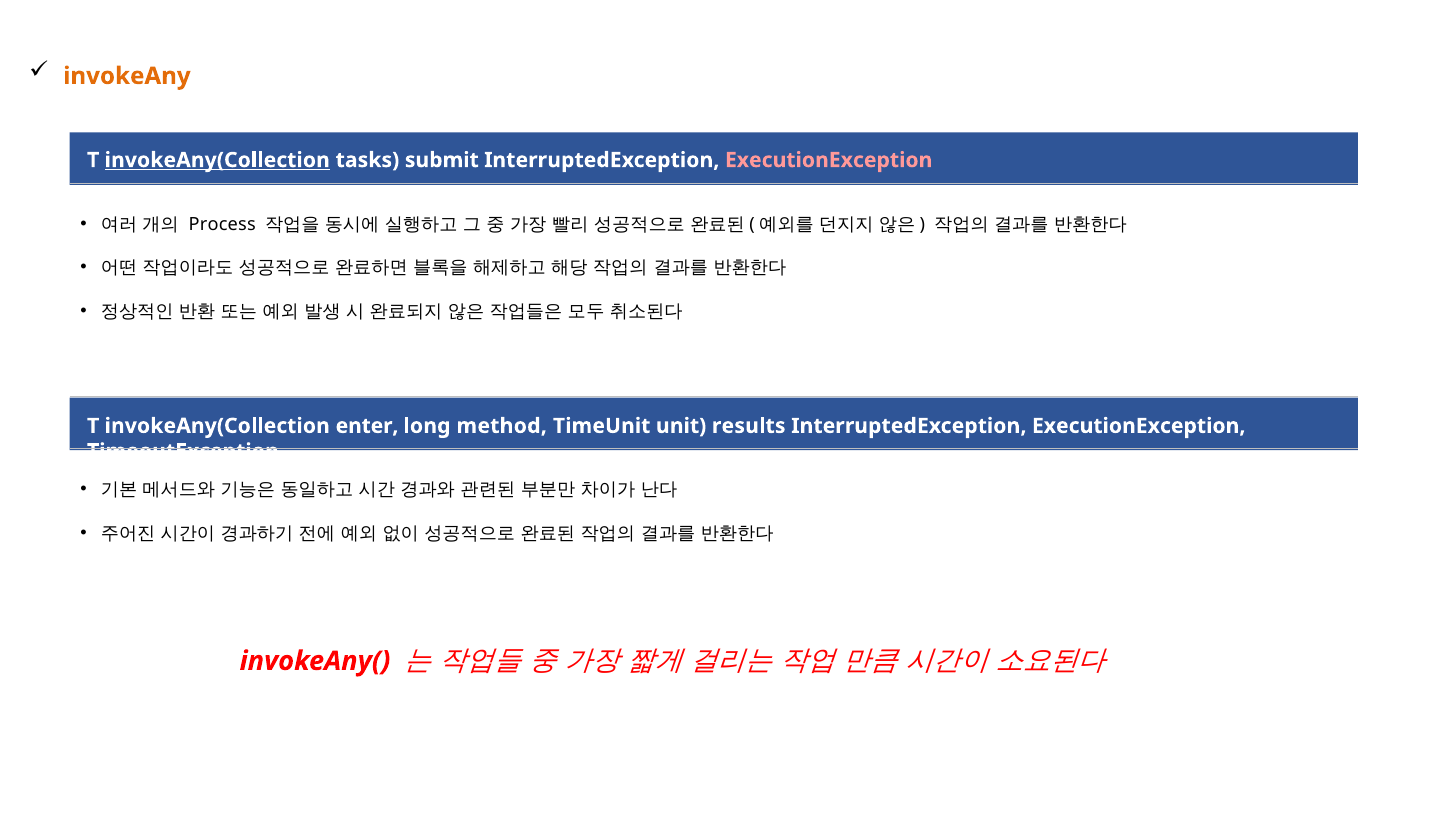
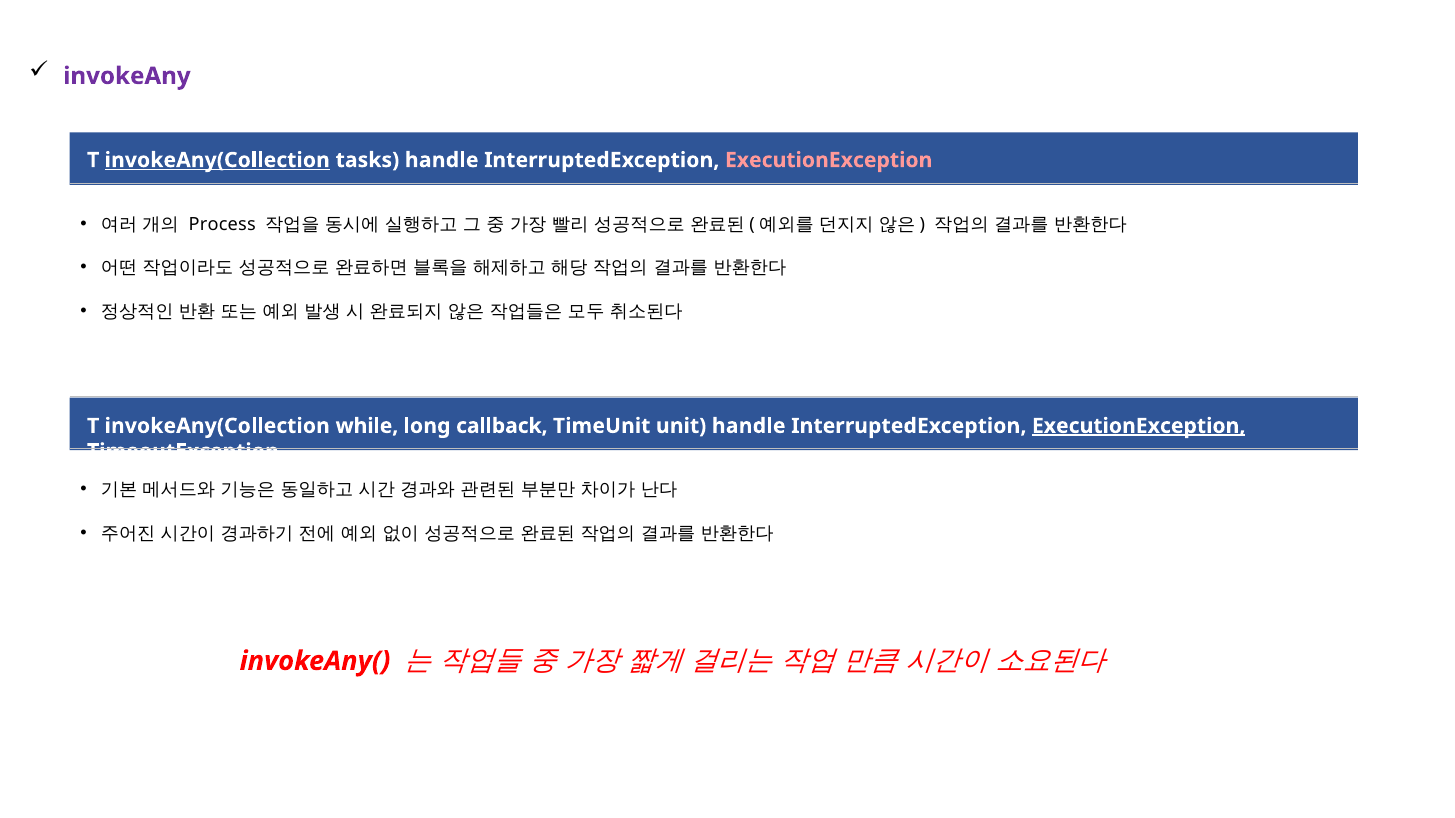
invokeAny colour: orange -> purple (127, 76)
tasks submit: submit -> handle (442, 160)
enter: enter -> while (367, 426)
method: method -> callback (502, 426)
unit results: results -> handle (749, 426)
ExecutionException underline: none -> present (1139, 426)
